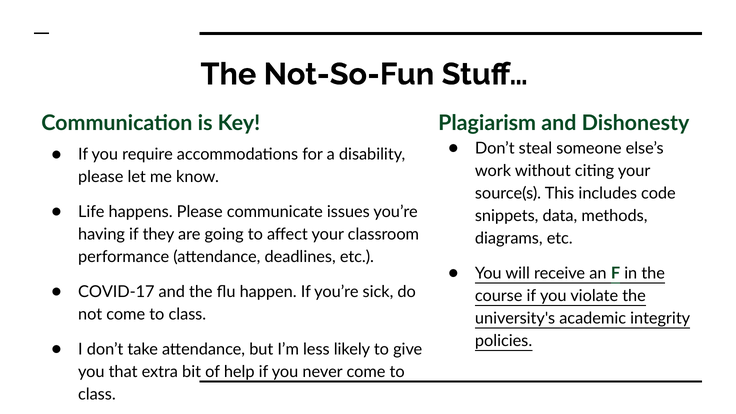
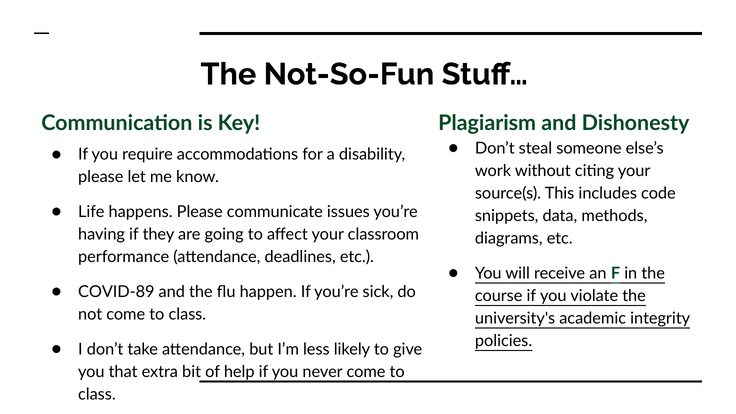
COVID-17: COVID-17 -> COVID-89 (116, 292)
